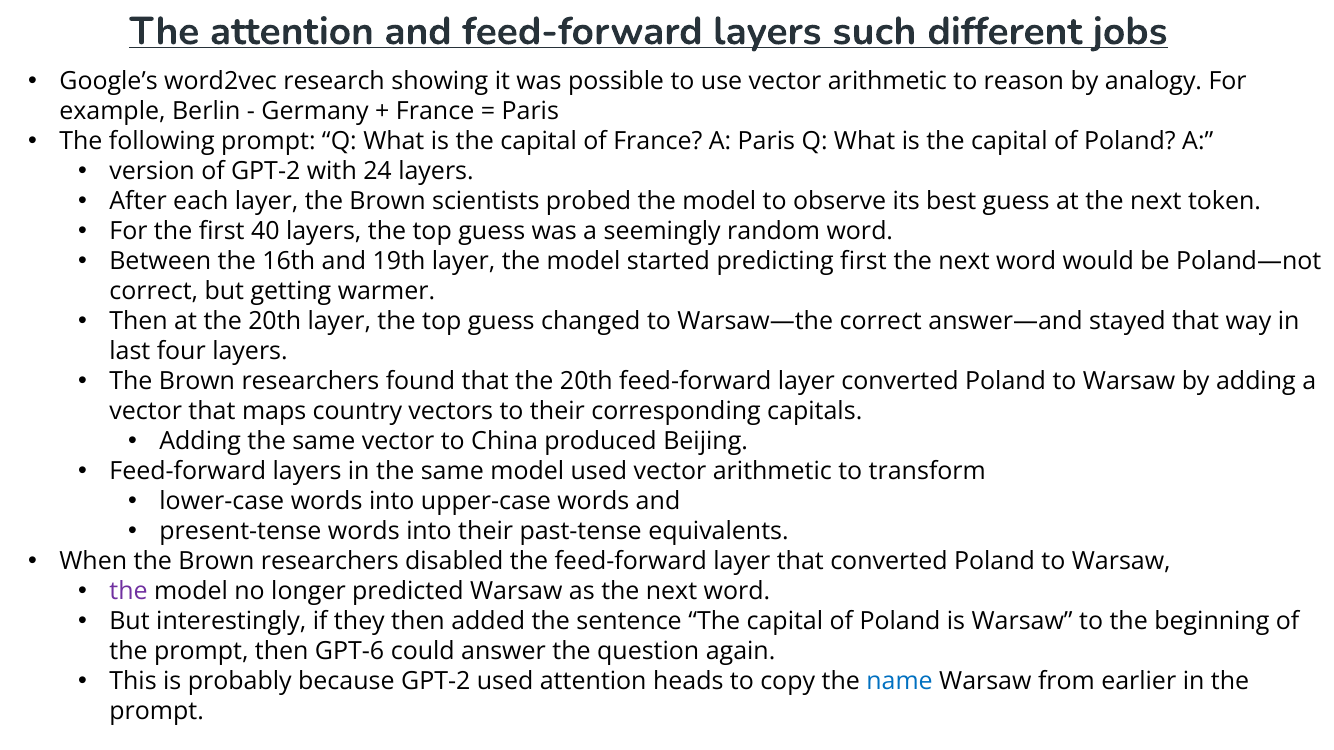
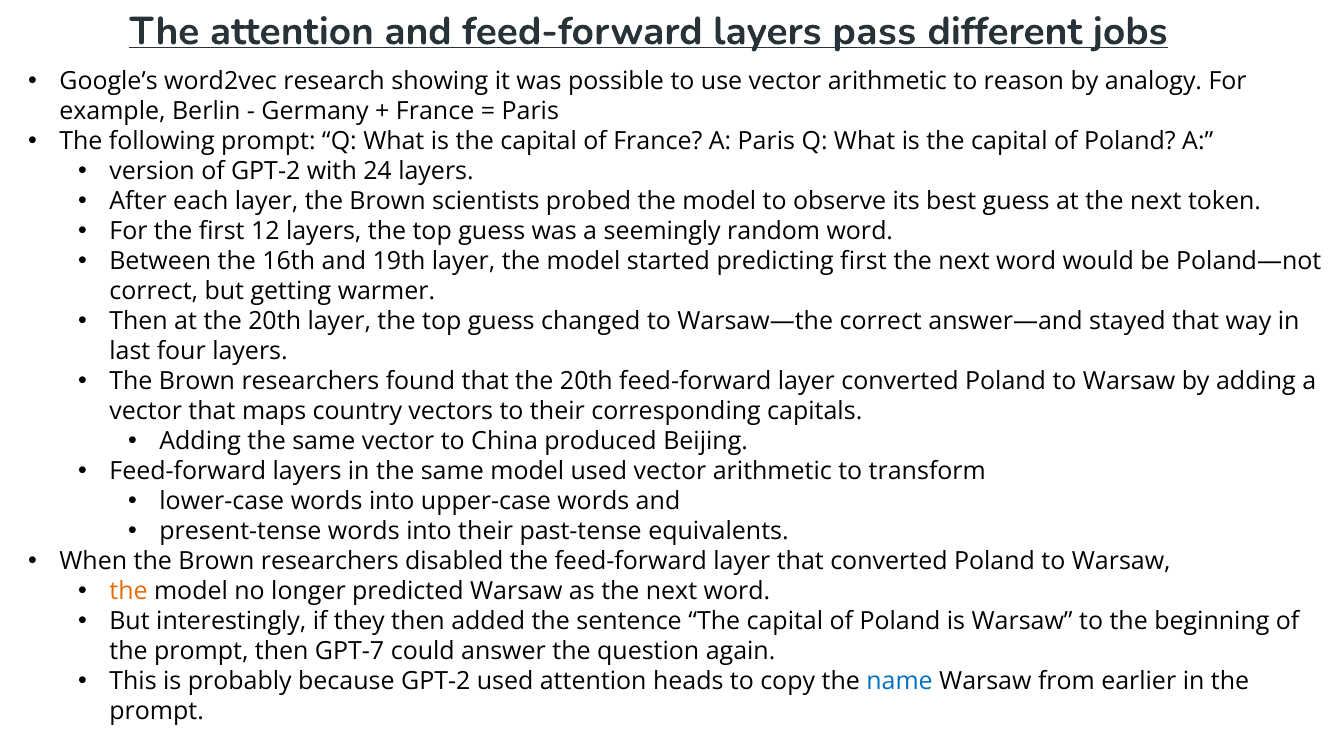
such: such -> pass (874, 31)
40: 40 -> 12 (265, 232)
the colour: purple -> orange (129, 592)
GPT-6: GPT-6 -> GPT-7 (350, 652)
